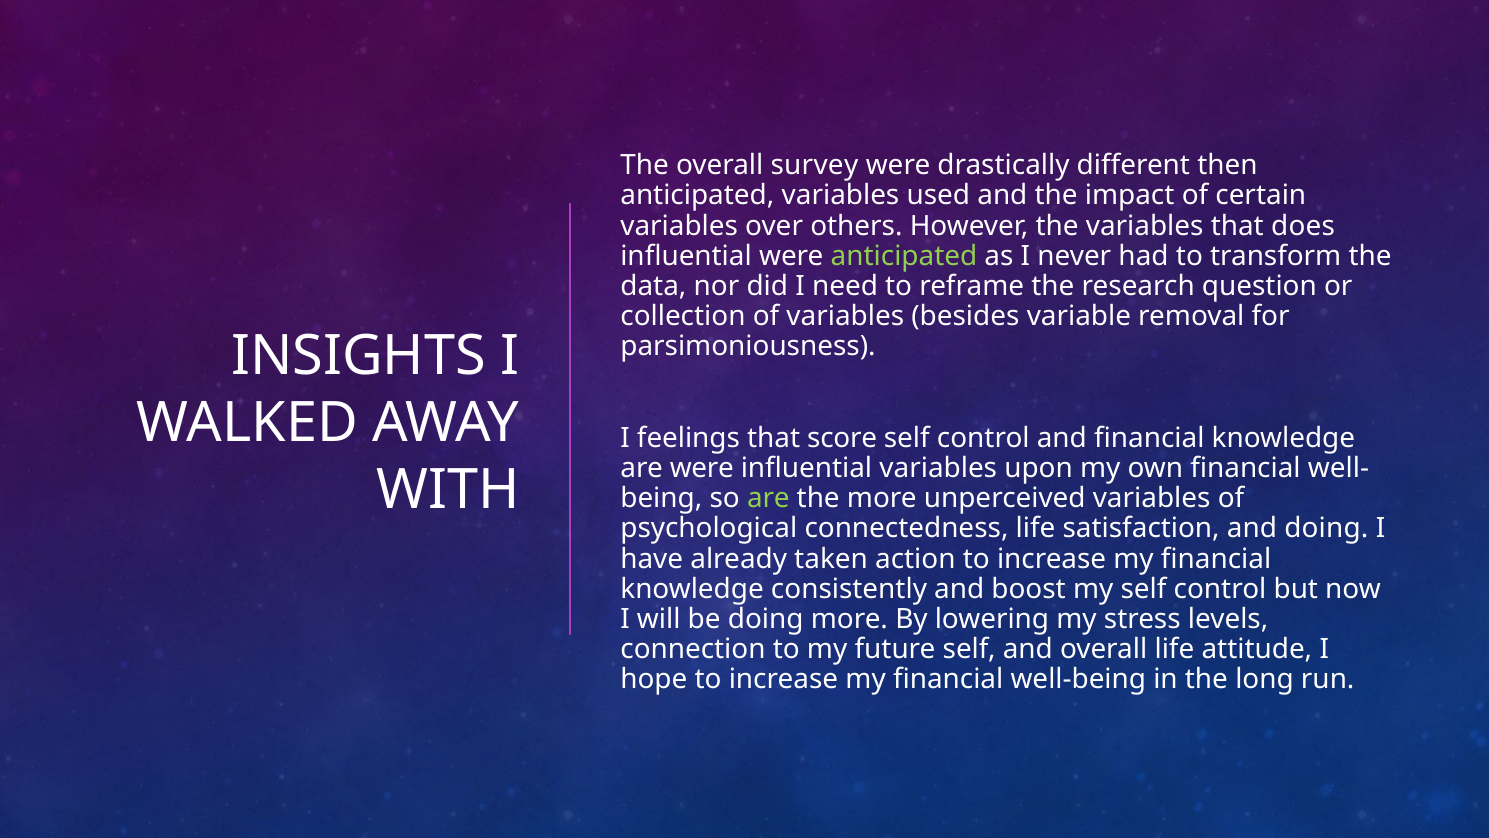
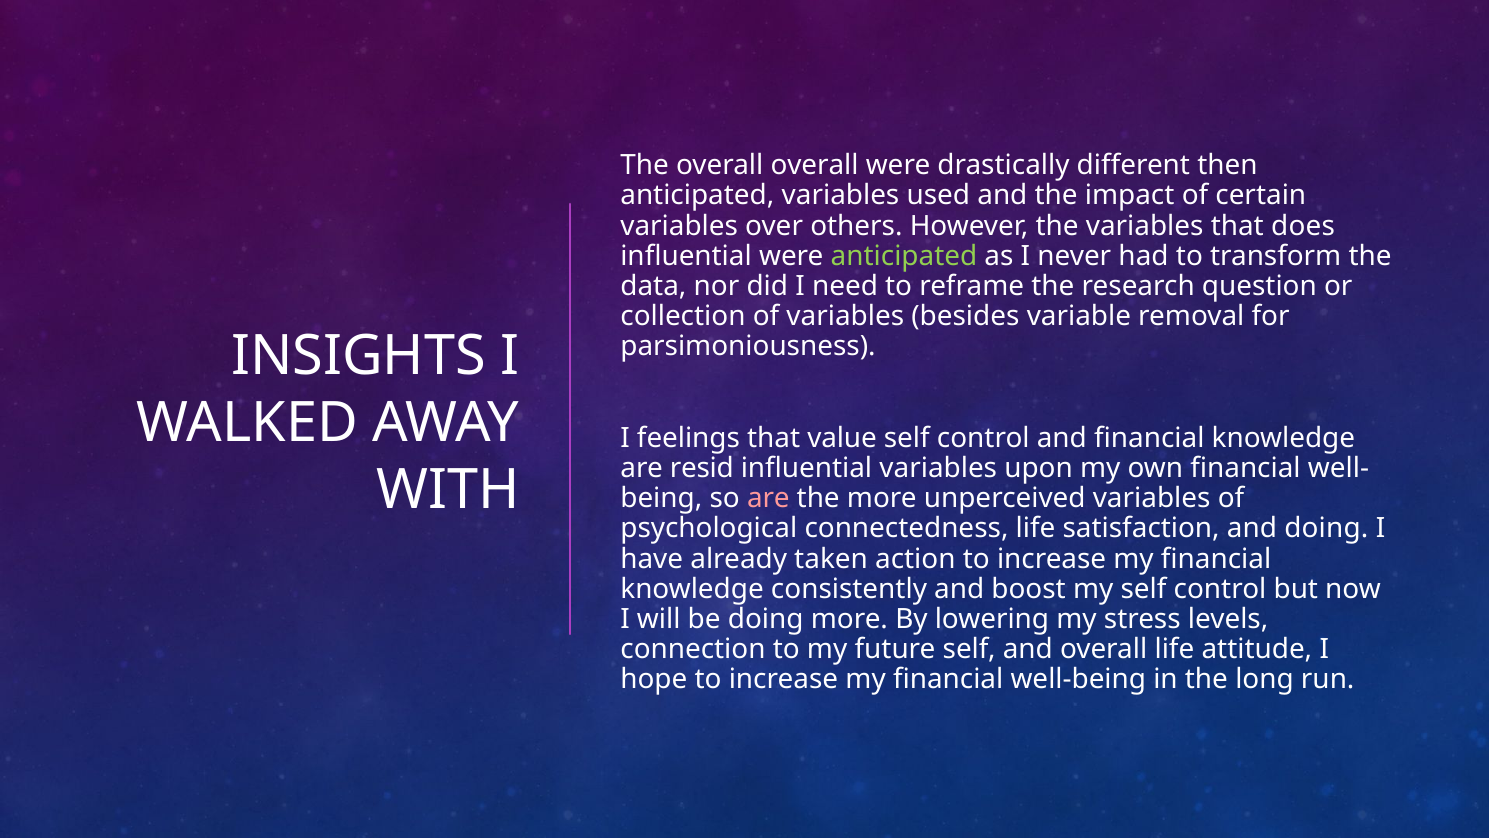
overall survey: survey -> overall (815, 166)
score: score -> value (842, 438)
are were: were -> resid (702, 468)
are colour: light green -> pink (768, 498)
